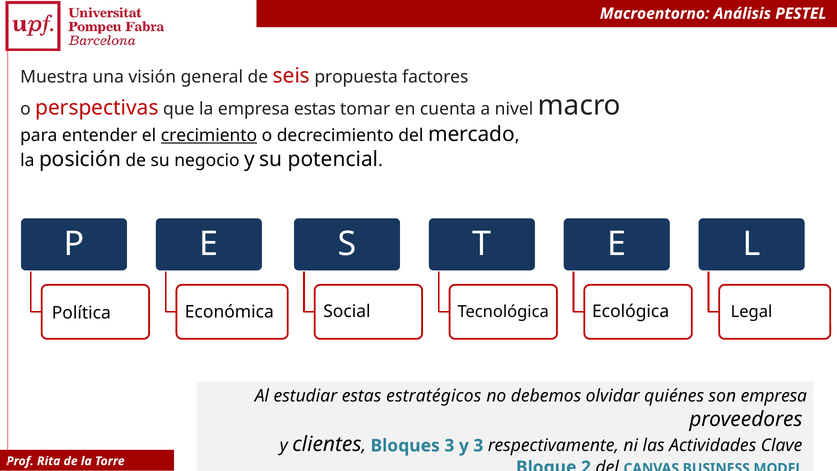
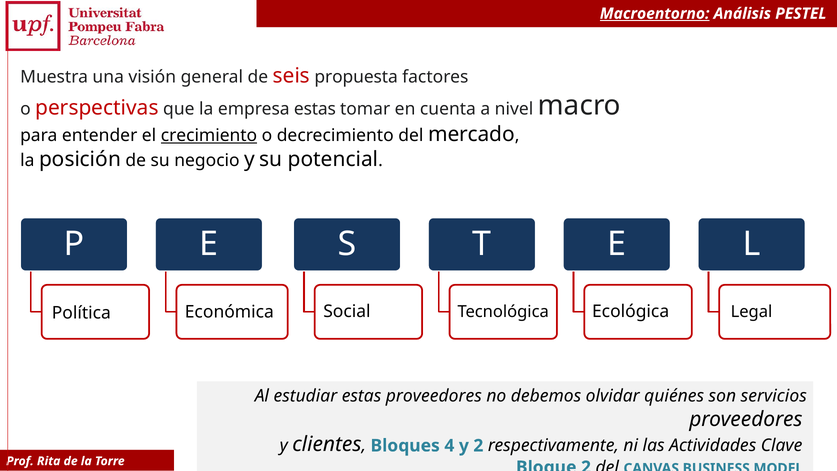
Macroentorno underline: none -> present (655, 14)
estas estratégicos: estratégicos -> proveedores (434, 396)
son empresa: empresa -> servicios (774, 396)
Bloques 3: 3 -> 4 (449, 446)
y 3: 3 -> 2 (478, 446)
